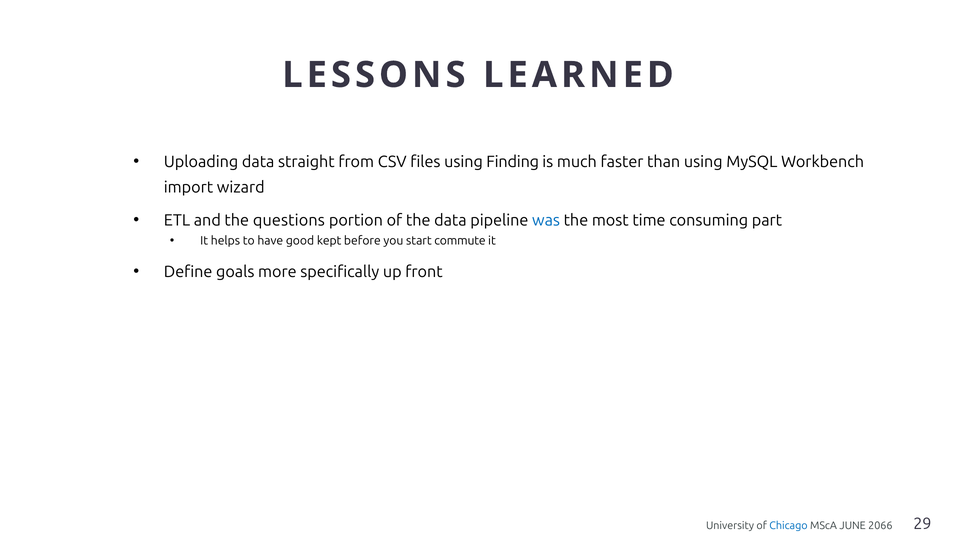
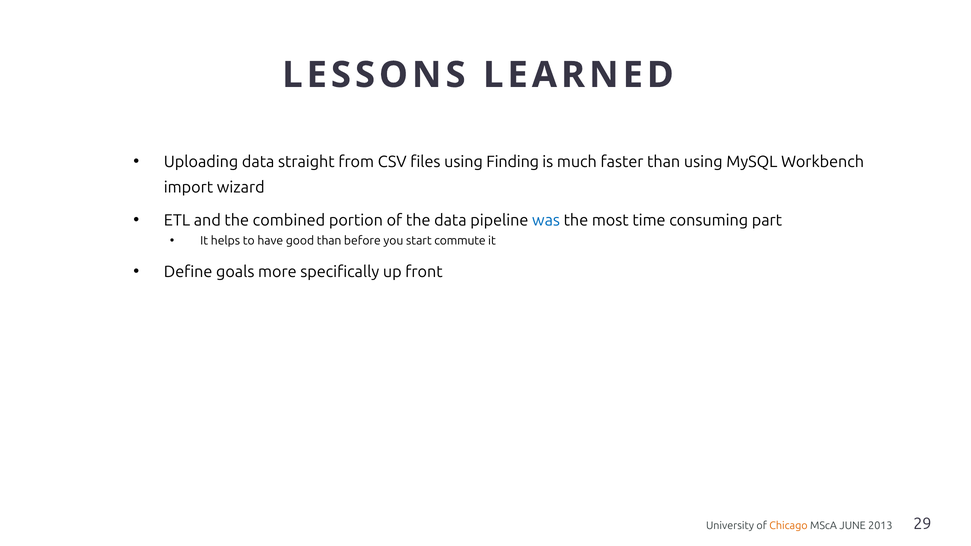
questions: questions -> combined (289, 221)
good kept: kept -> than (329, 241)
Chicago colour: blue -> orange (788, 526)
2066: 2066 -> 2013 (880, 526)
